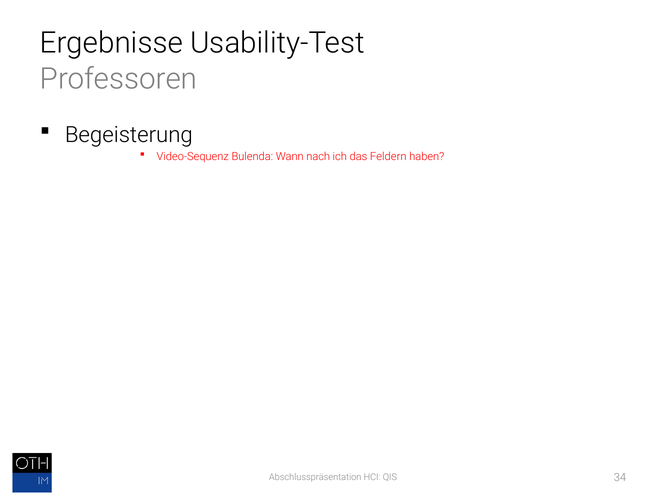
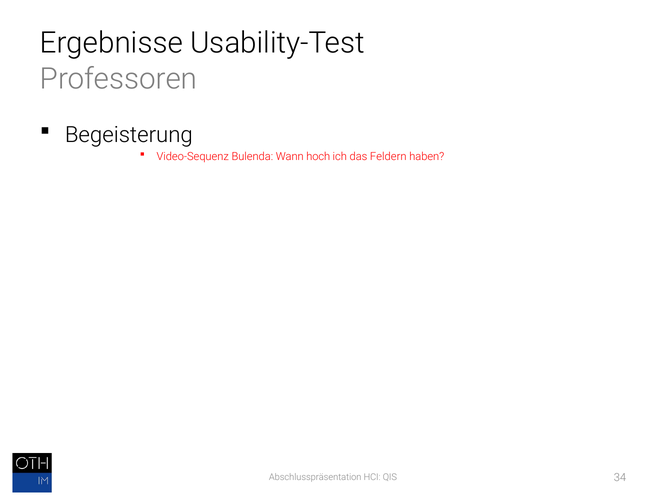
nach: nach -> hoch (318, 156)
